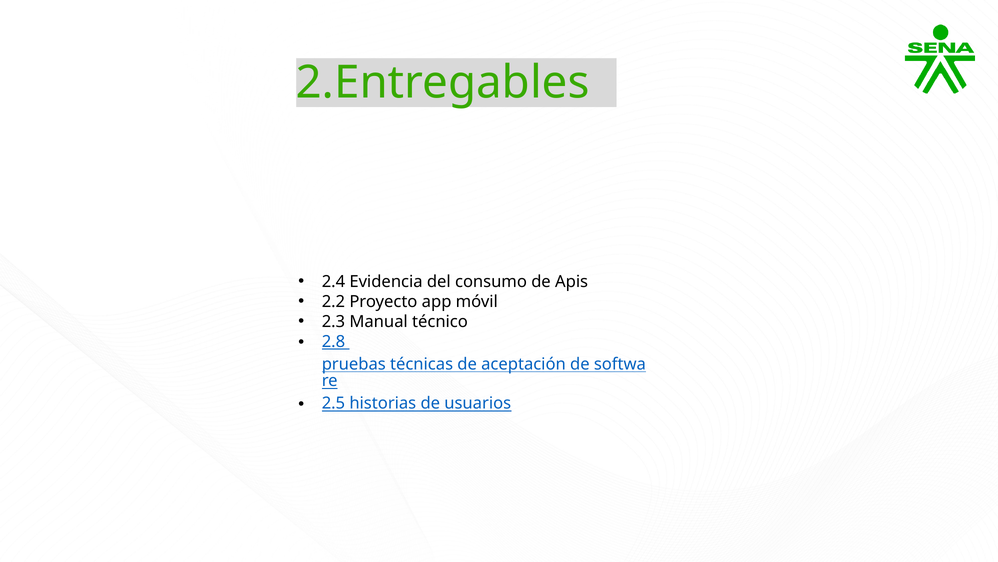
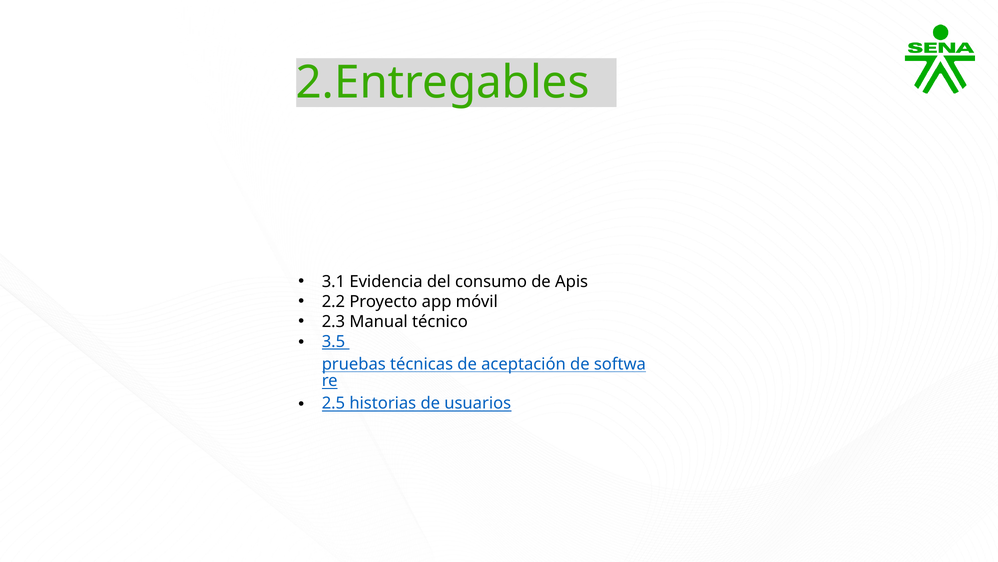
2.4: 2.4 -> 3.1 (333, 281)
2.8: 2.8 -> 3.5 (333, 341)
